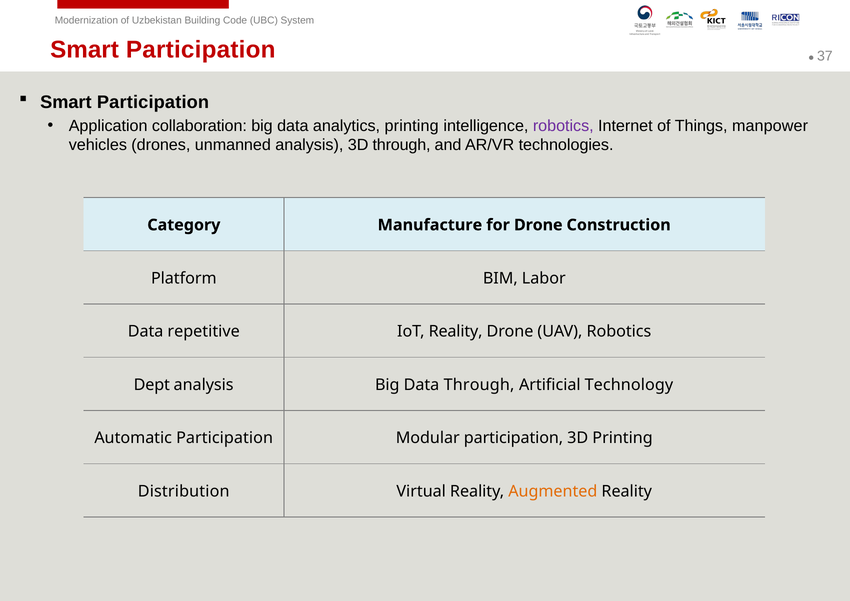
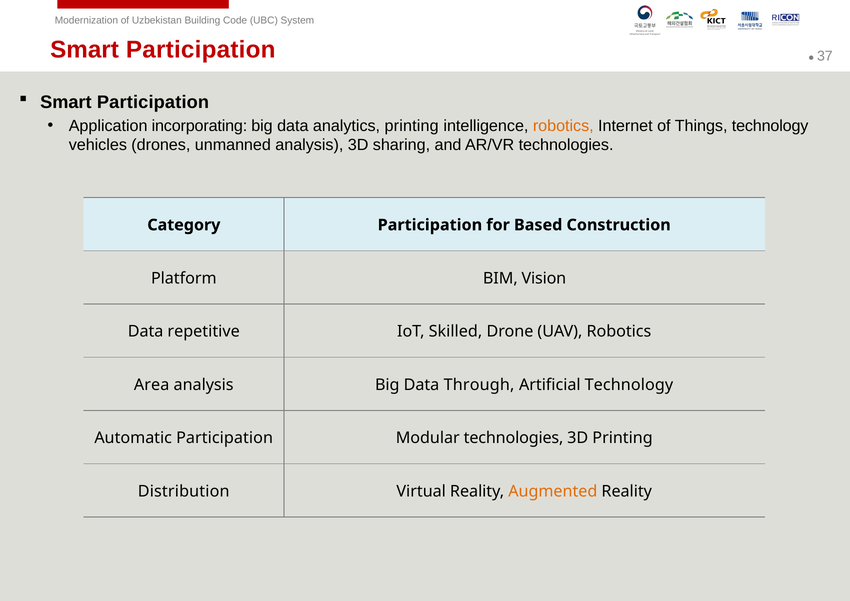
collaboration: collaboration -> incorporating (199, 126)
robotics colour: purple -> orange (563, 126)
Things manpower: manpower -> technology (770, 126)
3D through: through -> sharing (401, 145)
Category Manufacture: Manufacture -> Participation (430, 225)
for Drone: Drone -> Based (538, 225)
Labor: Labor -> Vision (544, 278)
IoT Reality: Reality -> Skilled (455, 332)
Dept: Dept -> Area (152, 385)
Modular participation: participation -> technologies (514, 438)
